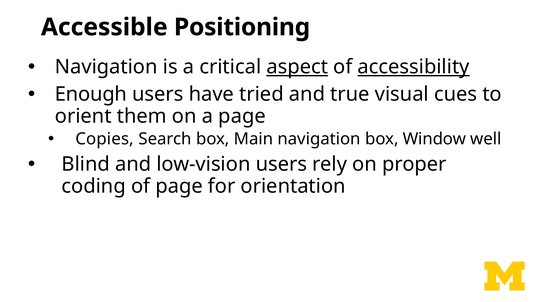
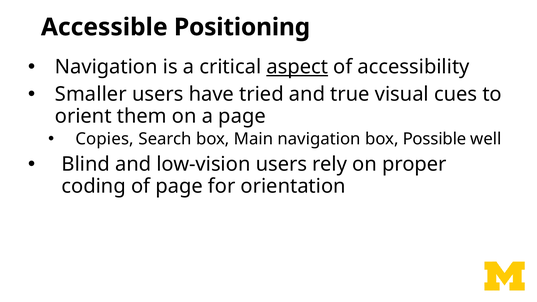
accessibility underline: present -> none (414, 67)
Enough: Enough -> Smaller (91, 94)
Window: Window -> Possible (434, 139)
